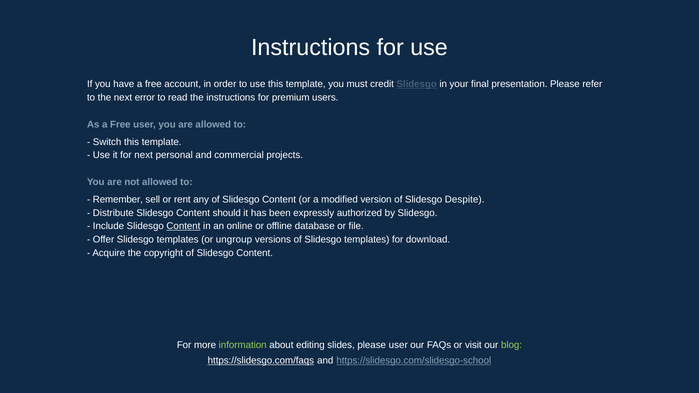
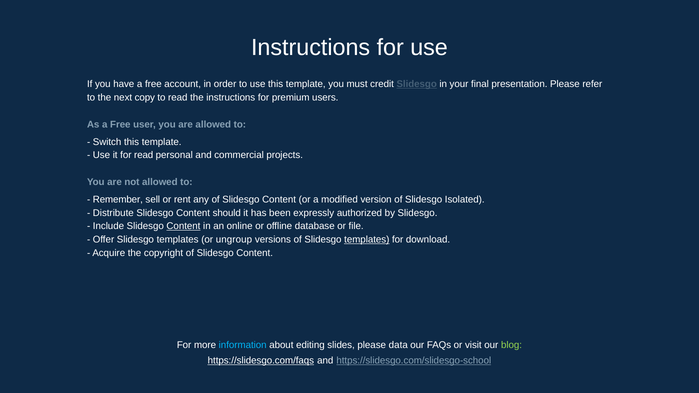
error: error -> copy (145, 98)
for next: next -> read (144, 155)
Despite: Despite -> Isolated (465, 200)
templates underline: none -> present (367, 240)
information colour: light green -> light blue (243, 345)
please user: user -> data (398, 345)
